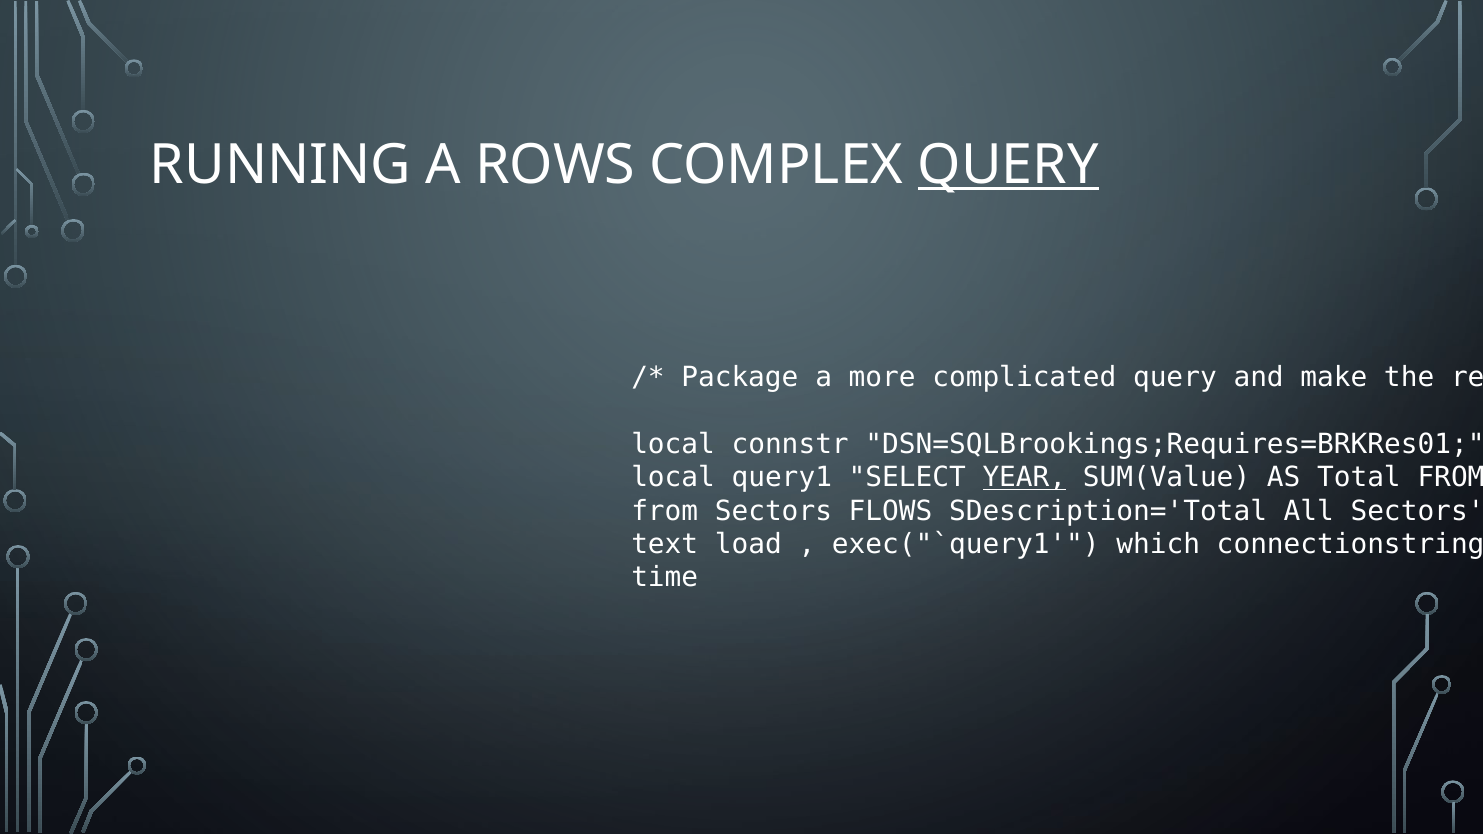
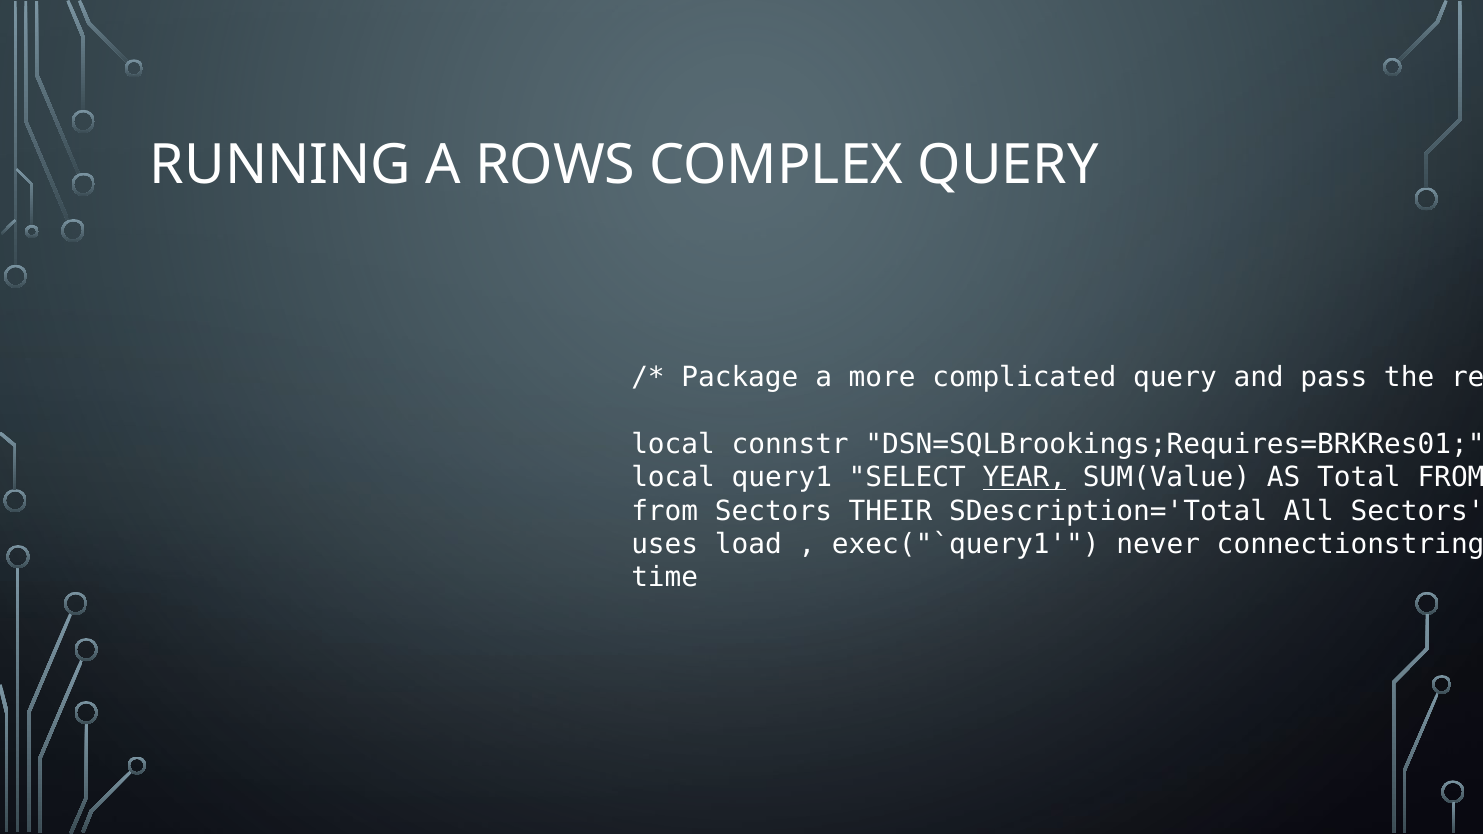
QUERY underline: present -> none (1008, 165)
make: make -> pass (1334, 378)
FLOWS: FLOWS -> THEIR (890, 511)
text: text -> uses (665, 544)
which: which -> never (1158, 544)
